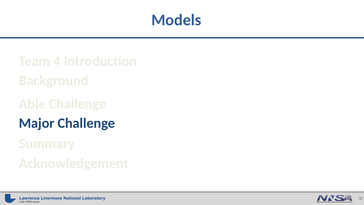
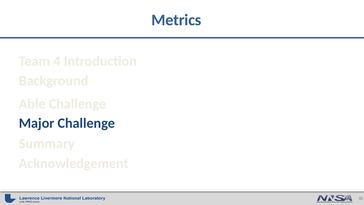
Models: Models -> Metrics (176, 20)
